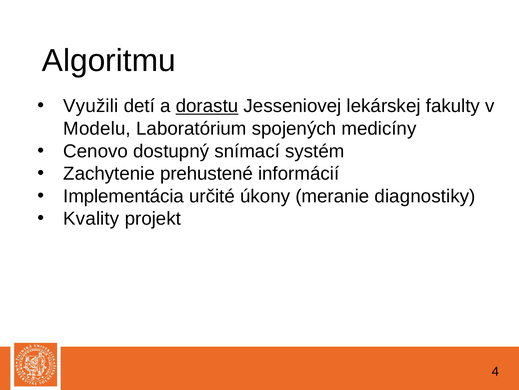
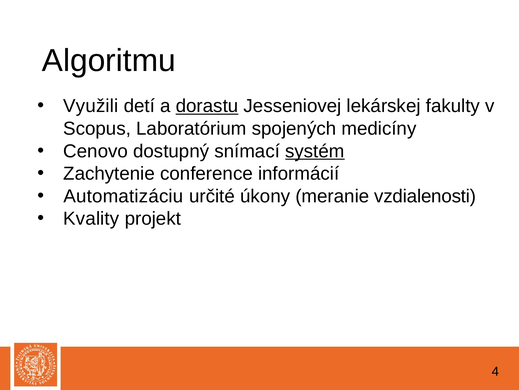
Modelu: Modelu -> Scopus (97, 128)
systém underline: none -> present (315, 151)
prehustené: prehustené -> conference (206, 173)
Implementácia: Implementácia -> Automatizáciu (123, 196)
diagnostiky: diagnostiky -> vzdialenosti (425, 196)
